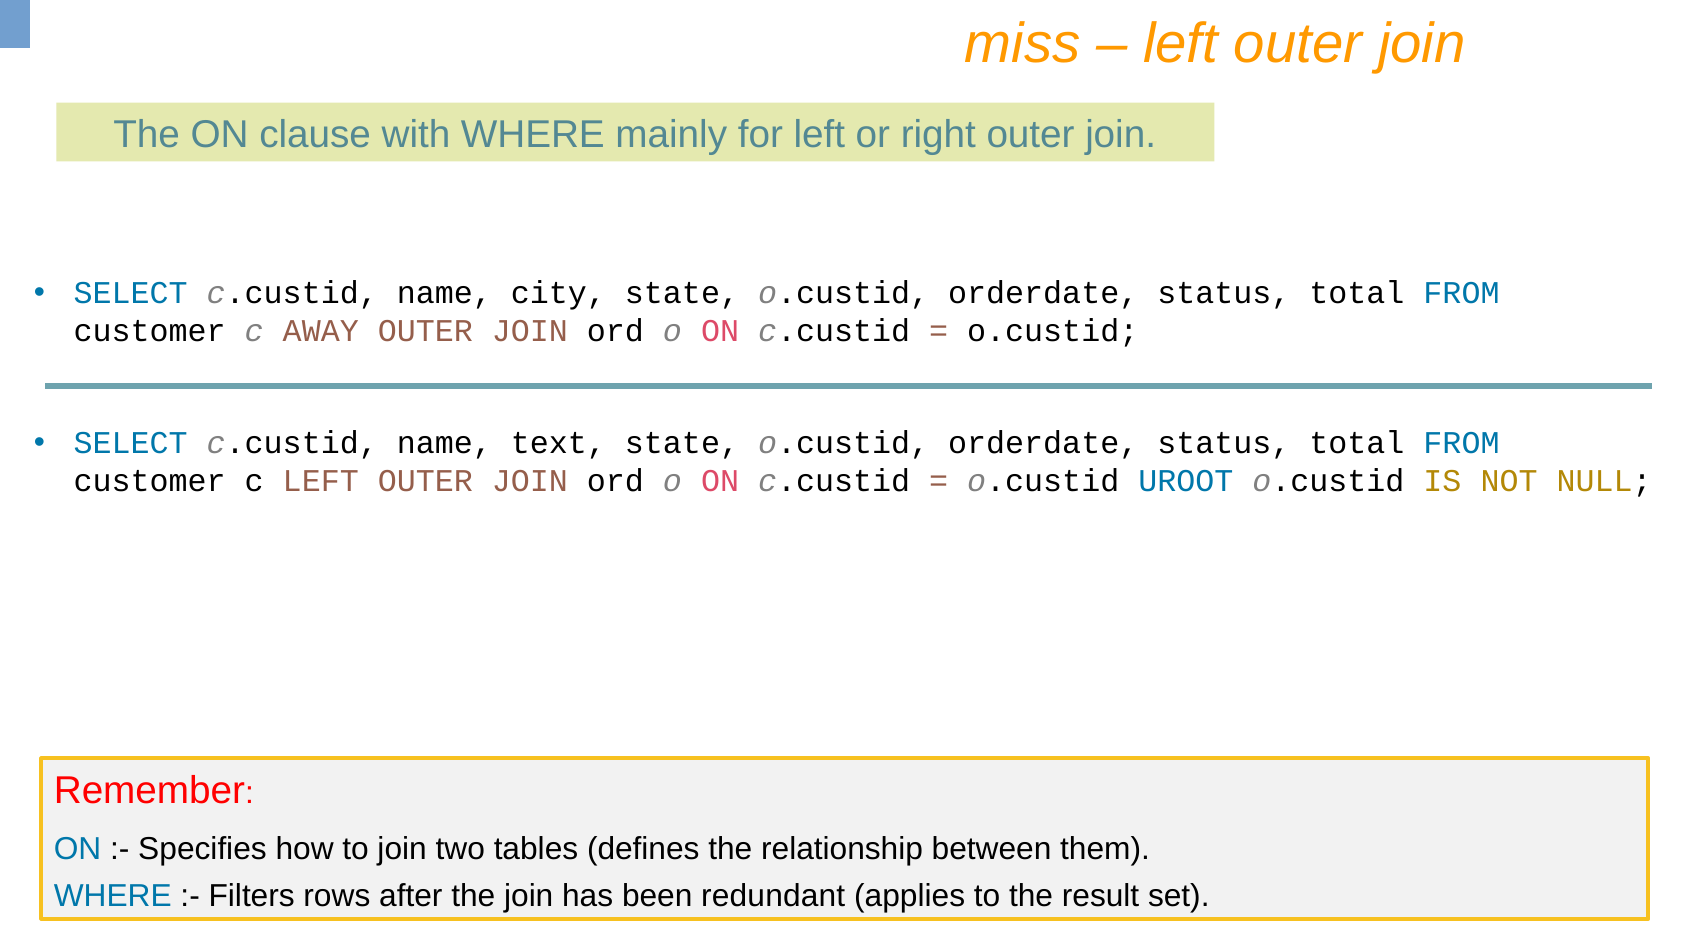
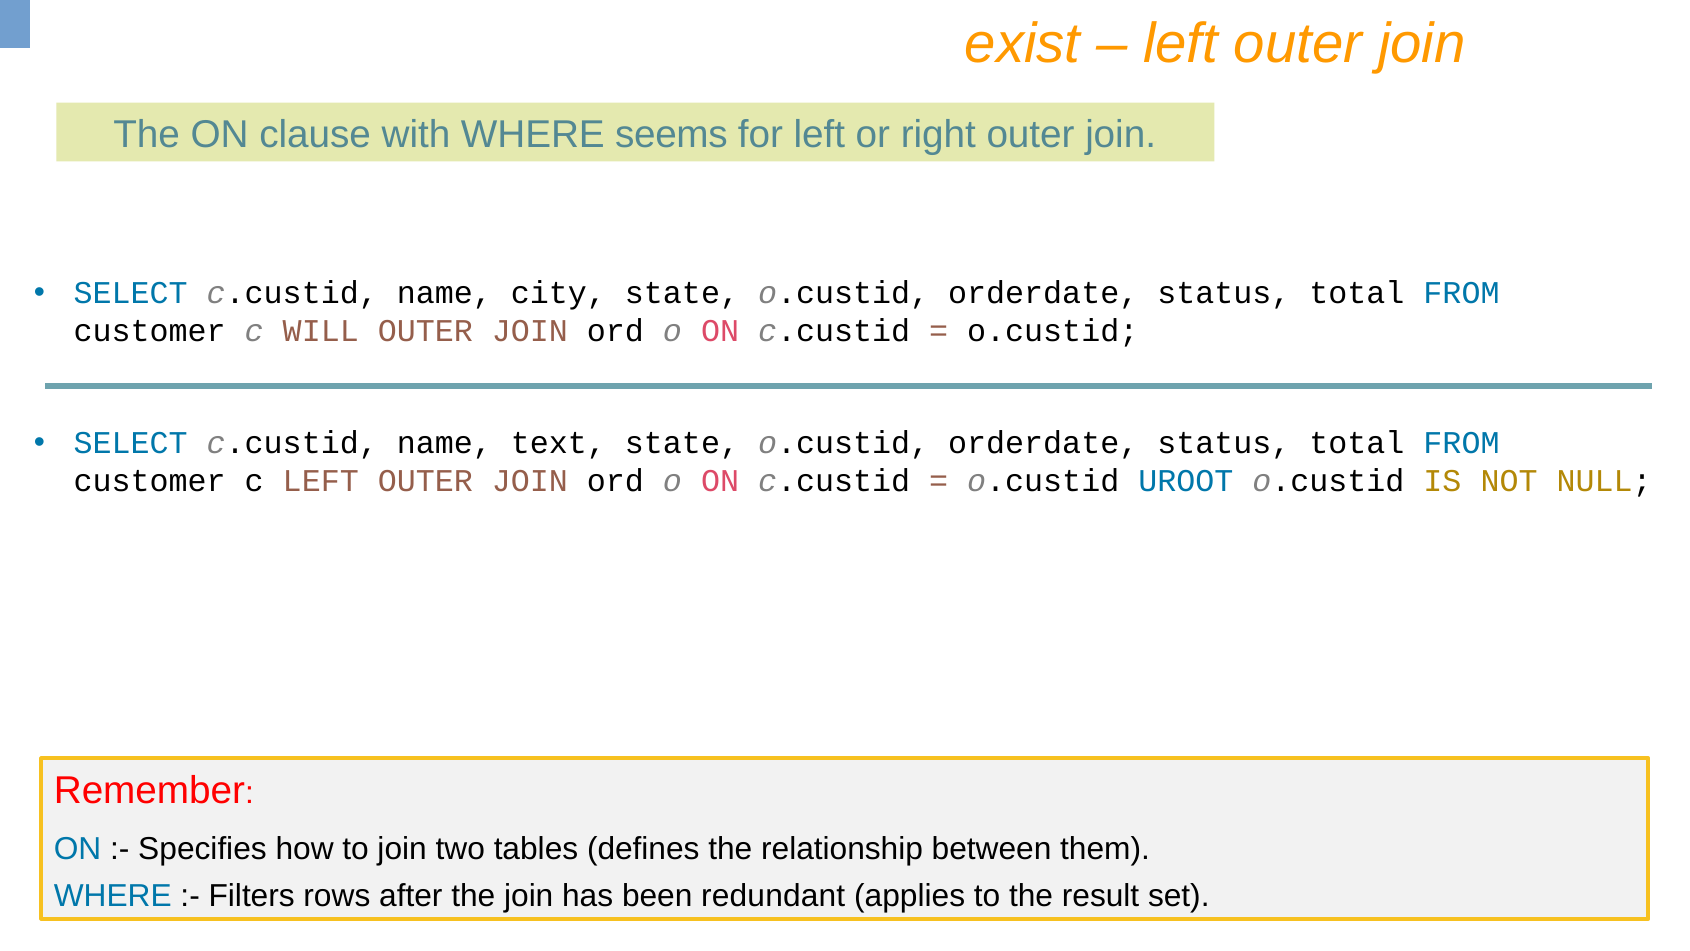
miss: miss -> exist (1023, 44)
mainly: mainly -> seems (671, 135)
AWAY: AWAY -> WILL (321, 331)
